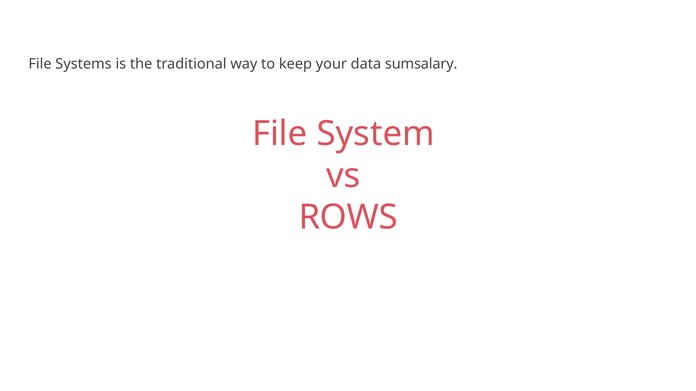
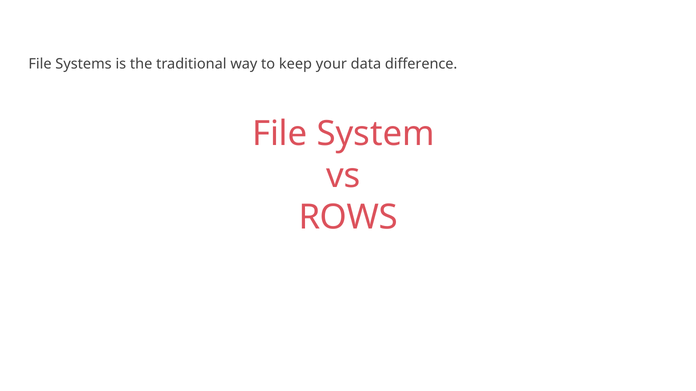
sumsalary: sumsalary -> difference (421, 64)
